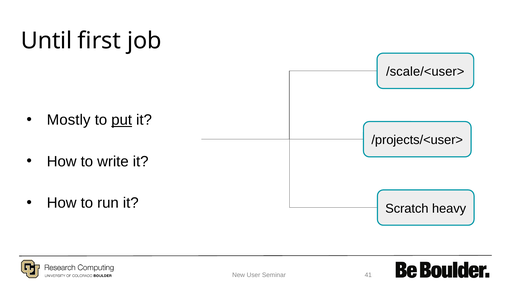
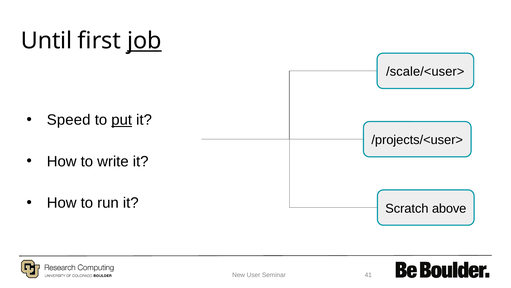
job underline: none -> present (144, 41)
Mostly: Mostly -> Speed (69, 120)
heavy: heavy -> above (449, 208)
